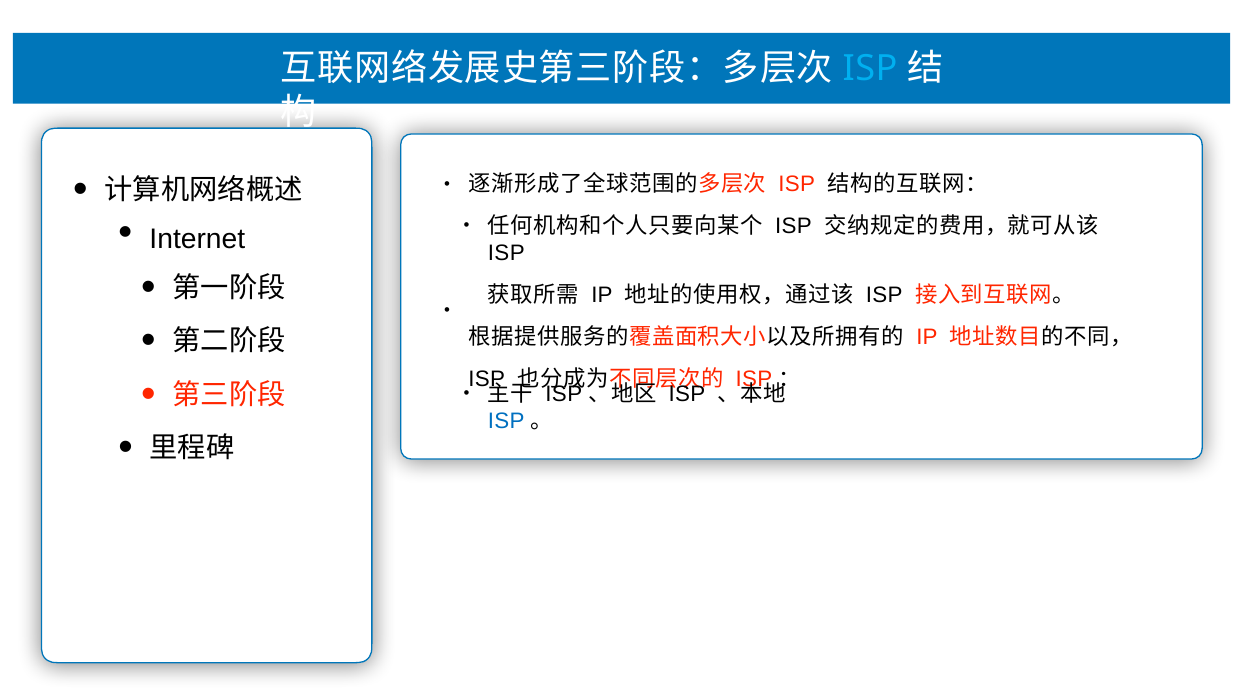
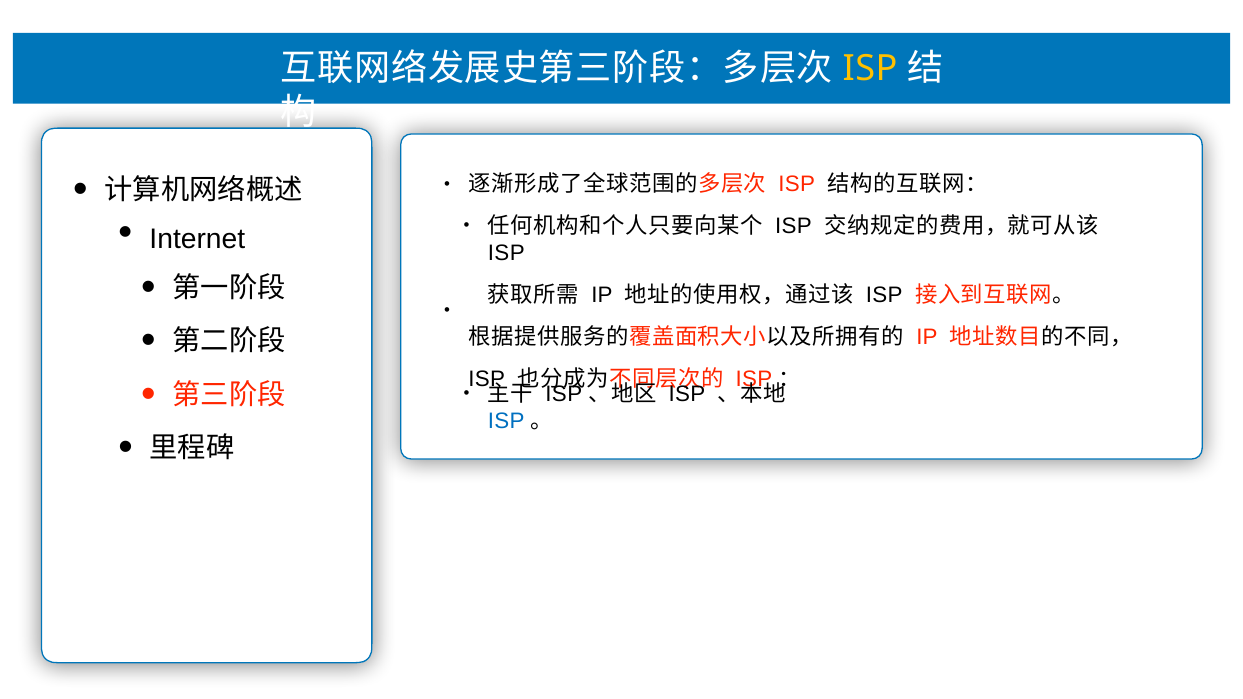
ISP colour: light blue -> yellow (870, 69)
